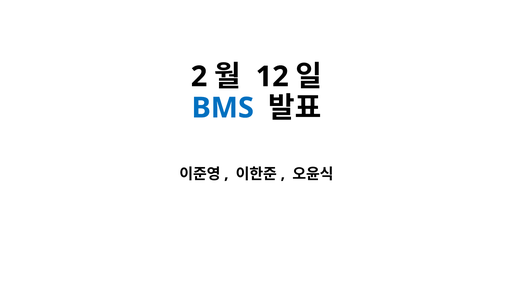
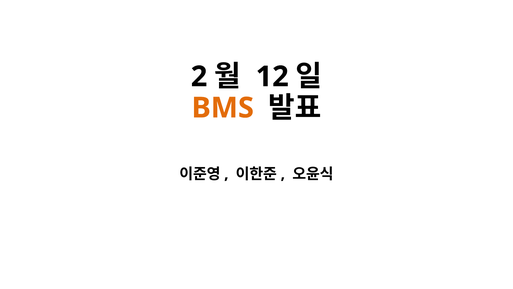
BMS colour: blue -> orange (223, 108)
